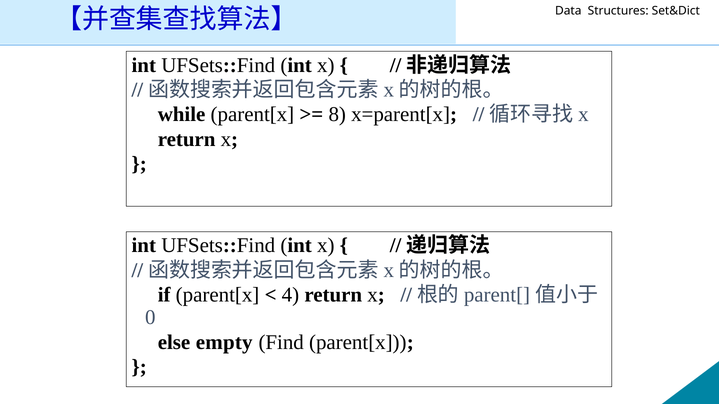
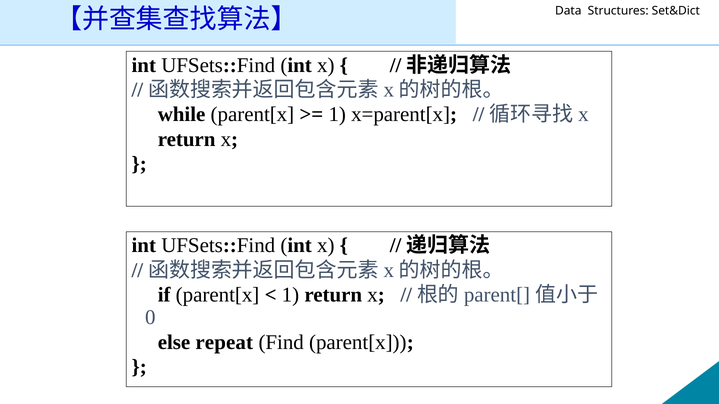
8: 8 -> 1 (337, 115)
4: 4 -> 1 (290, 295)
empty: empty -> repeat (224, 343)
